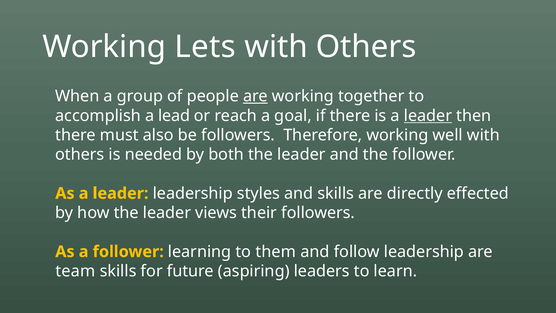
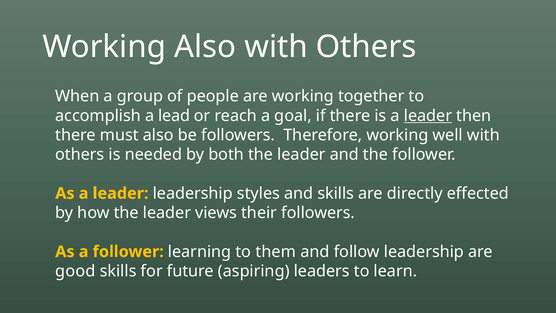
Working Lets: Lets -> Also (205, 47)
are underline: present -> none (255, 96)
team: team -> good (75, 271)
